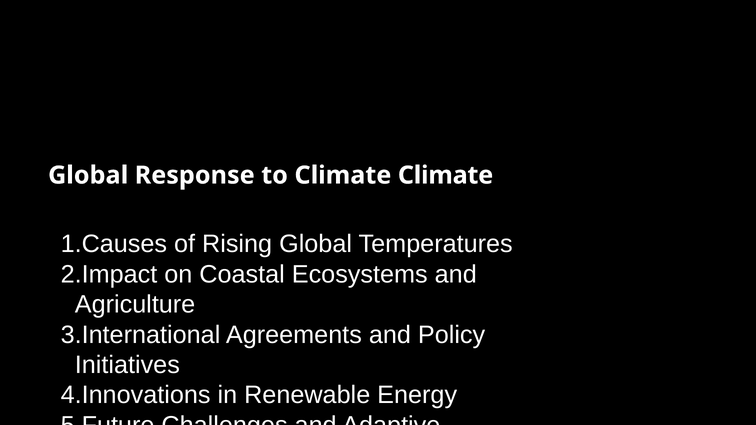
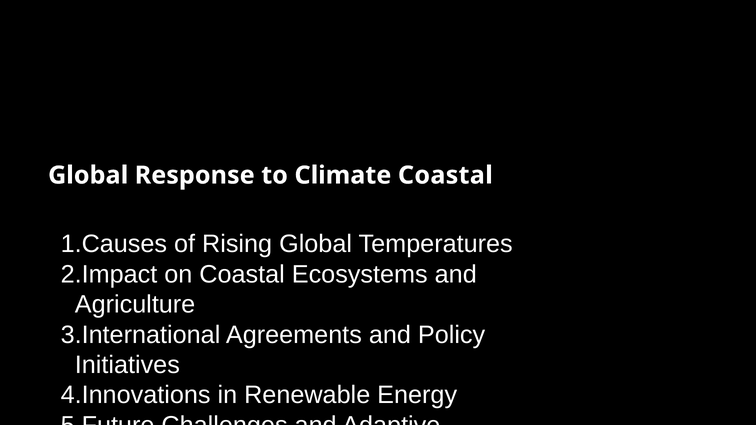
Climate Climate: Climate -> Coastal (445, 175)
